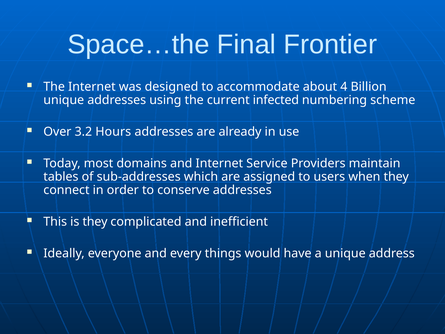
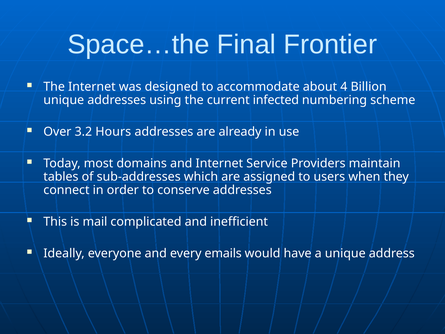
is they: they -> mail (95, 222)
things: things -> emails (223, 253)
